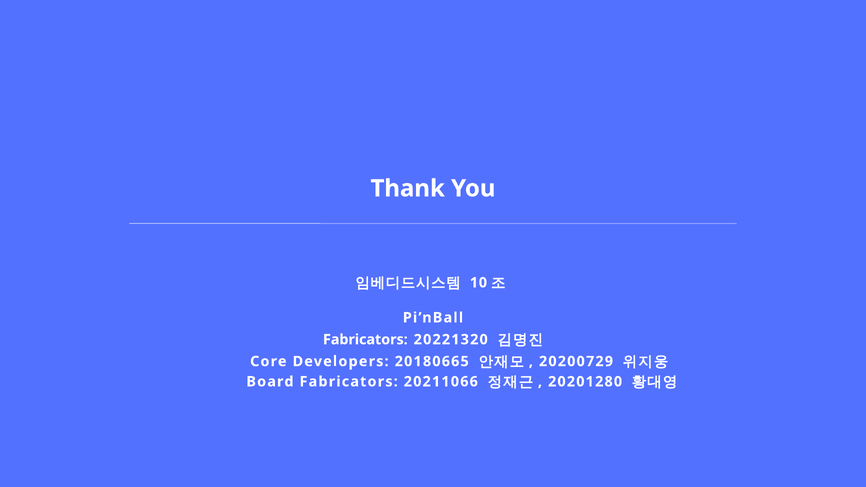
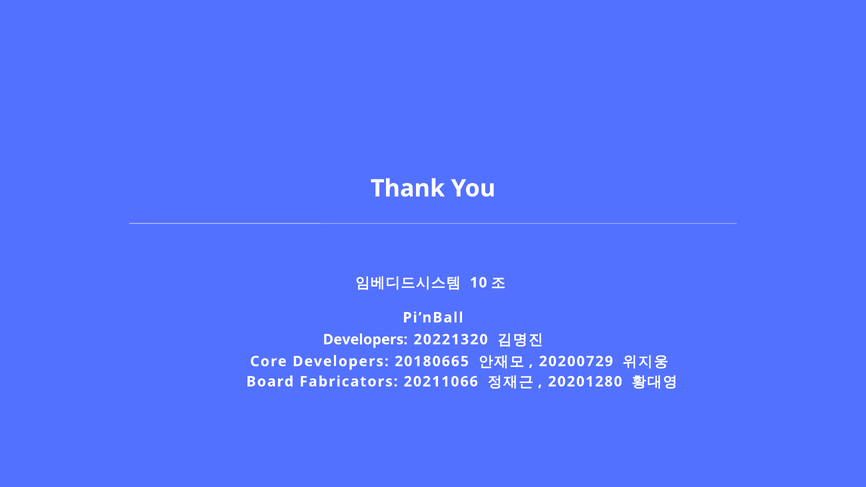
Fabricators: Fabricators -> Developers (365, 340)
